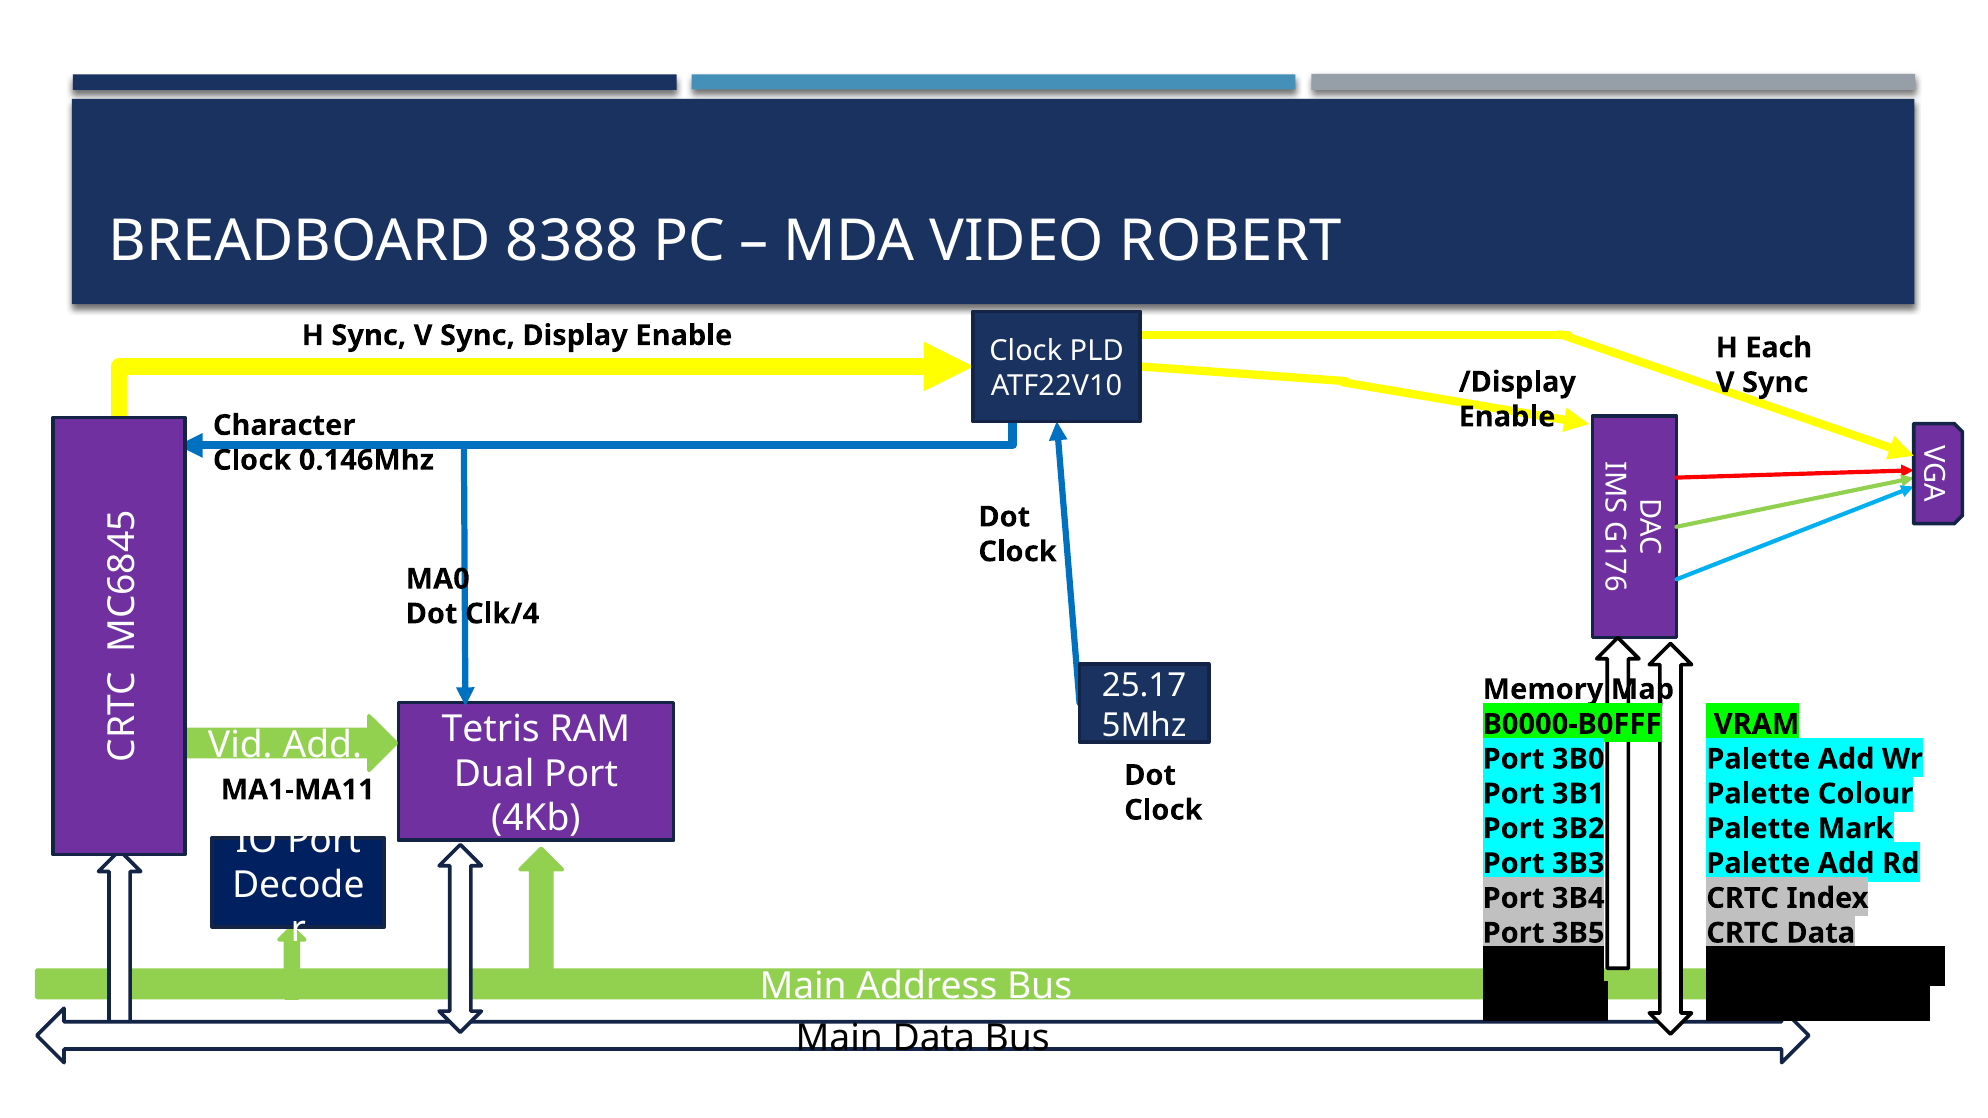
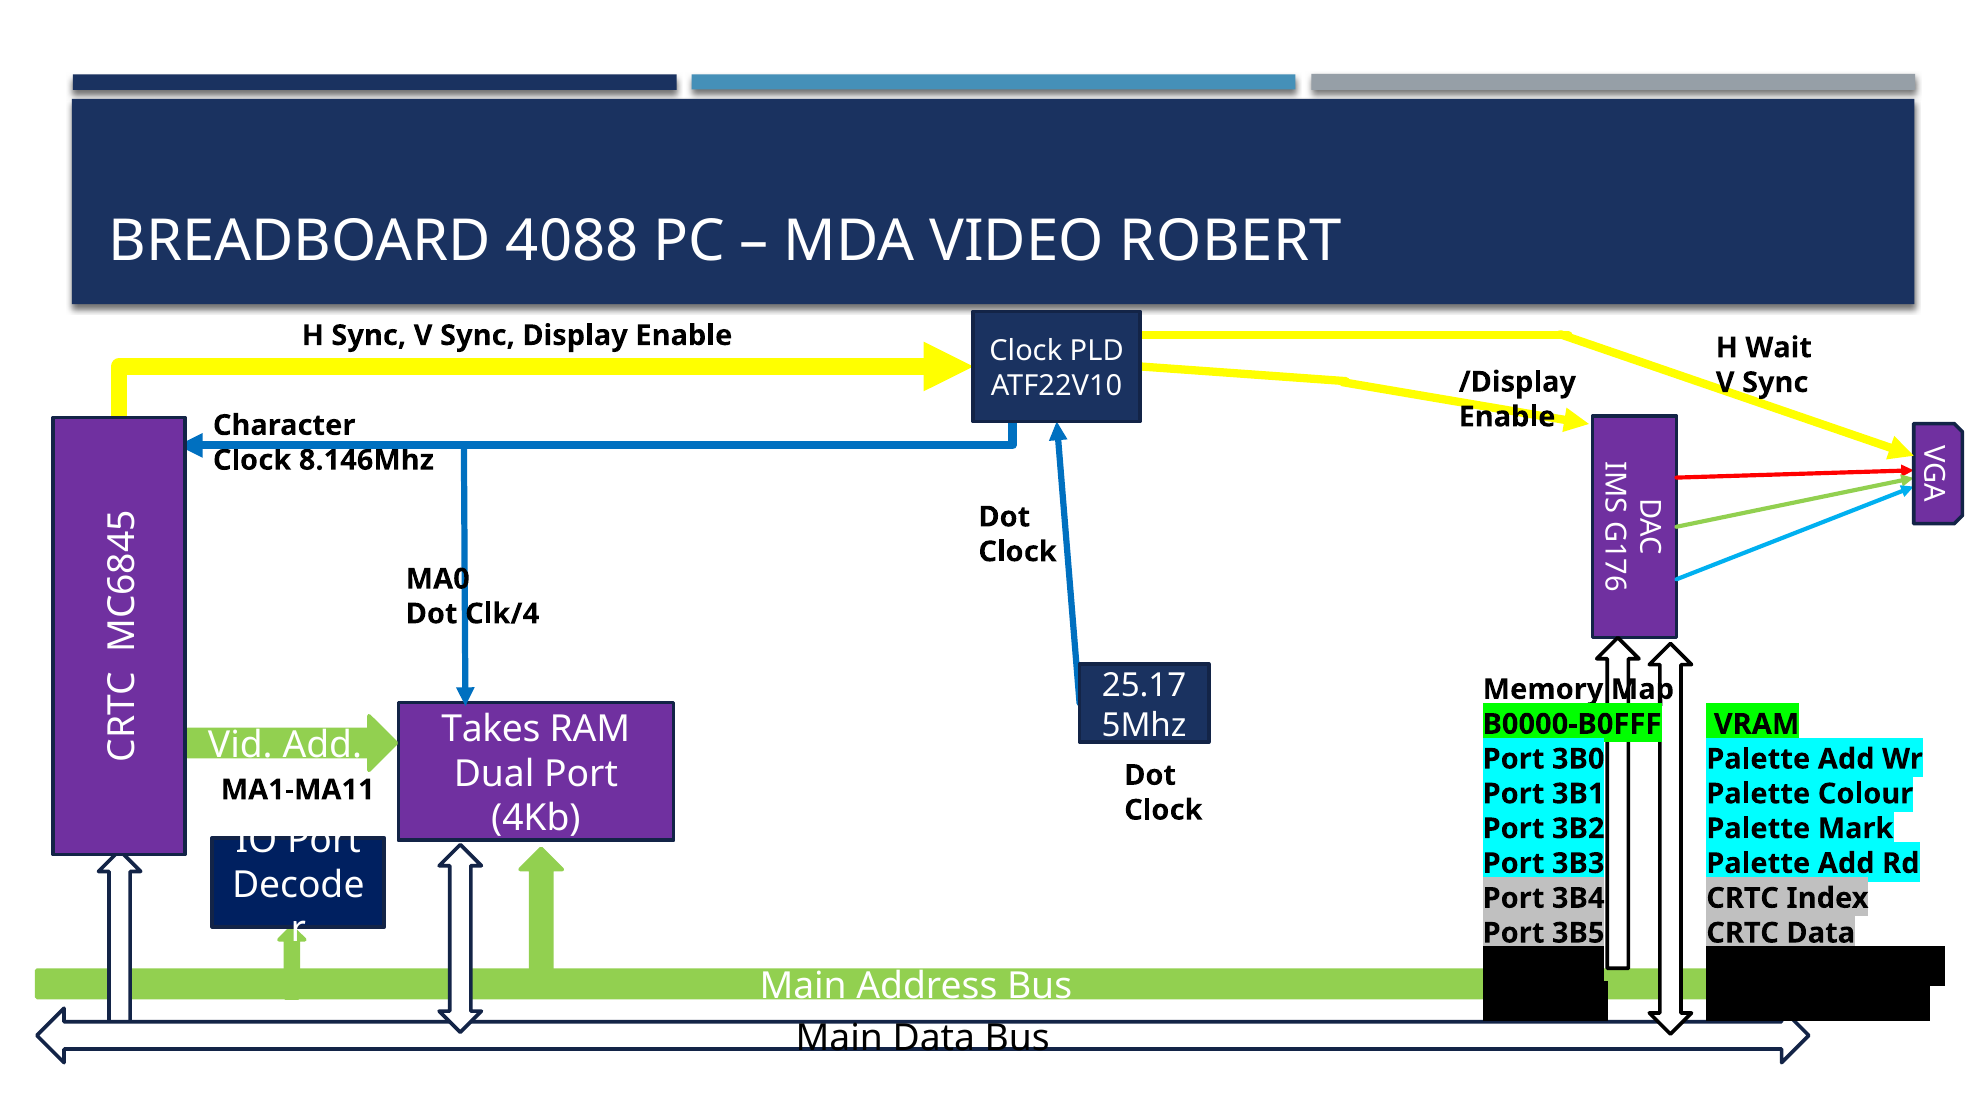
8388: 8388 -> 4088 (572, 242)
Each: Each -> Wait (1779, 348)
0.146Mhz: 0.146Mhz -> 8.146Mhz (366, 460)
Tetris: Tetris -> Takes (491, 729)
